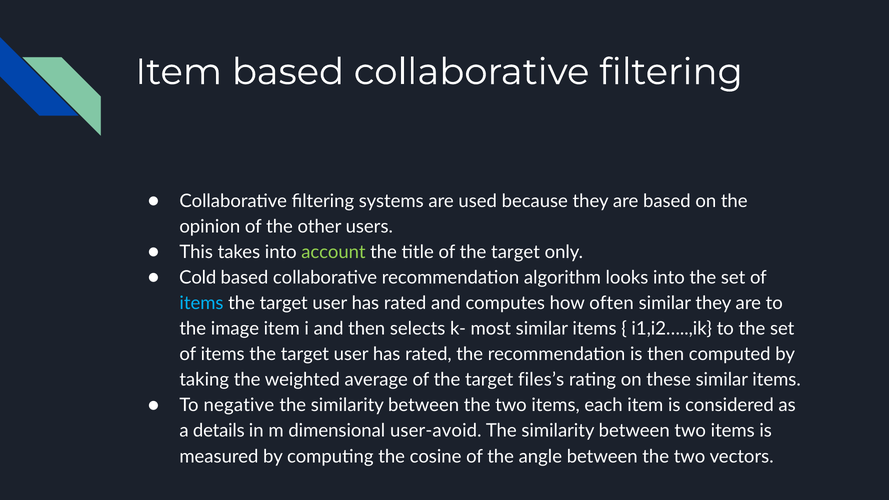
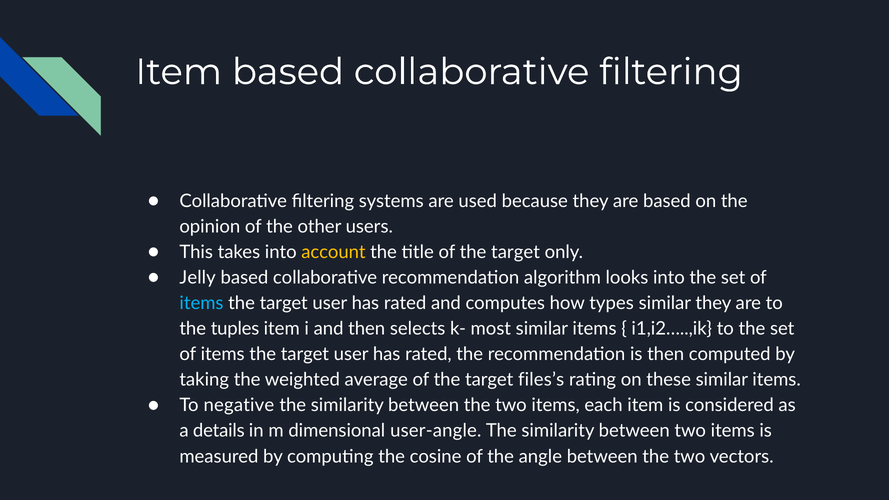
account colour: light green -> yellow (333, 252)
Cold: Cold -> Jelly (198, 278)
often: often -> types (612, 303)
image: image -> tuples (235, 329)
user-avoid: user-avoid -> user-angle (436, 431)
